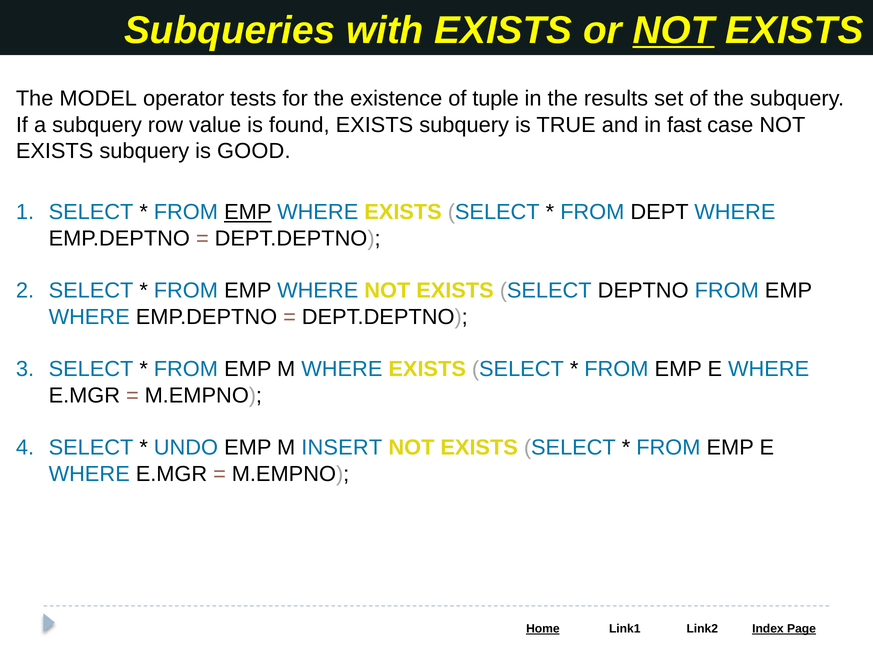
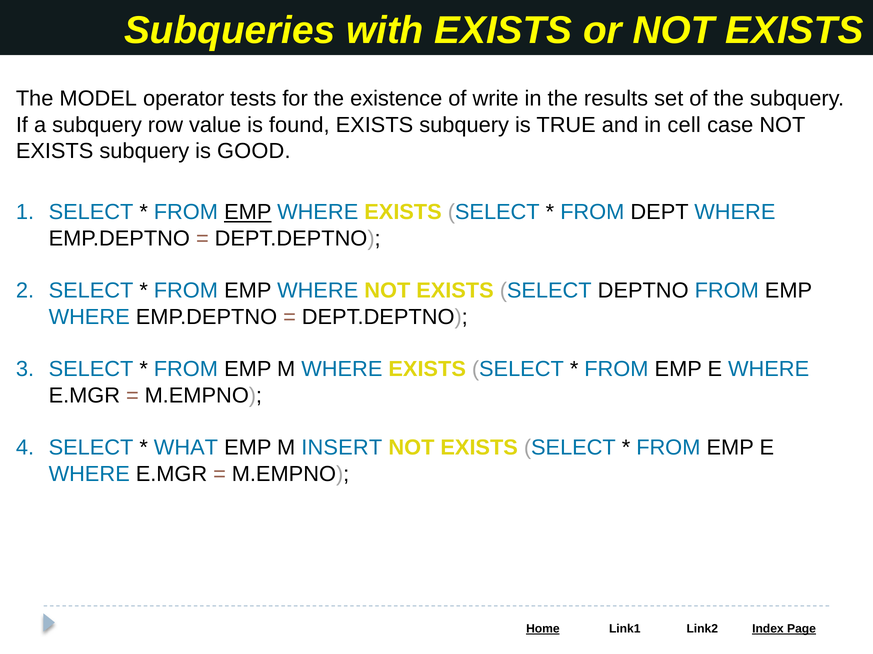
NOT underline: present -> none (674, 30)
tuple: tuple -> write (496, 99)
fast: fast -> cell (684, 125)
UNDO: UNDO -> WHAT (186, 448)
